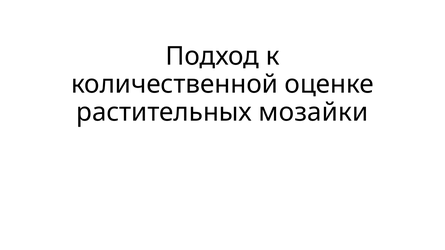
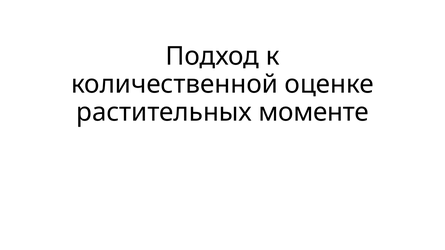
мозайки: мозайки -> моменте (314, 113)
